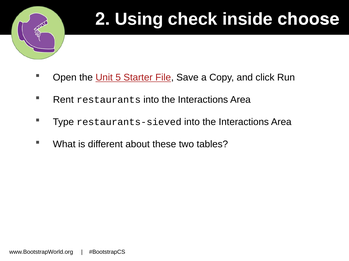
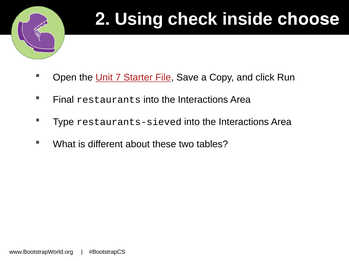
5: 5 -> 7 (118, 78)
Rent: Rent -> Final (63, 100)
